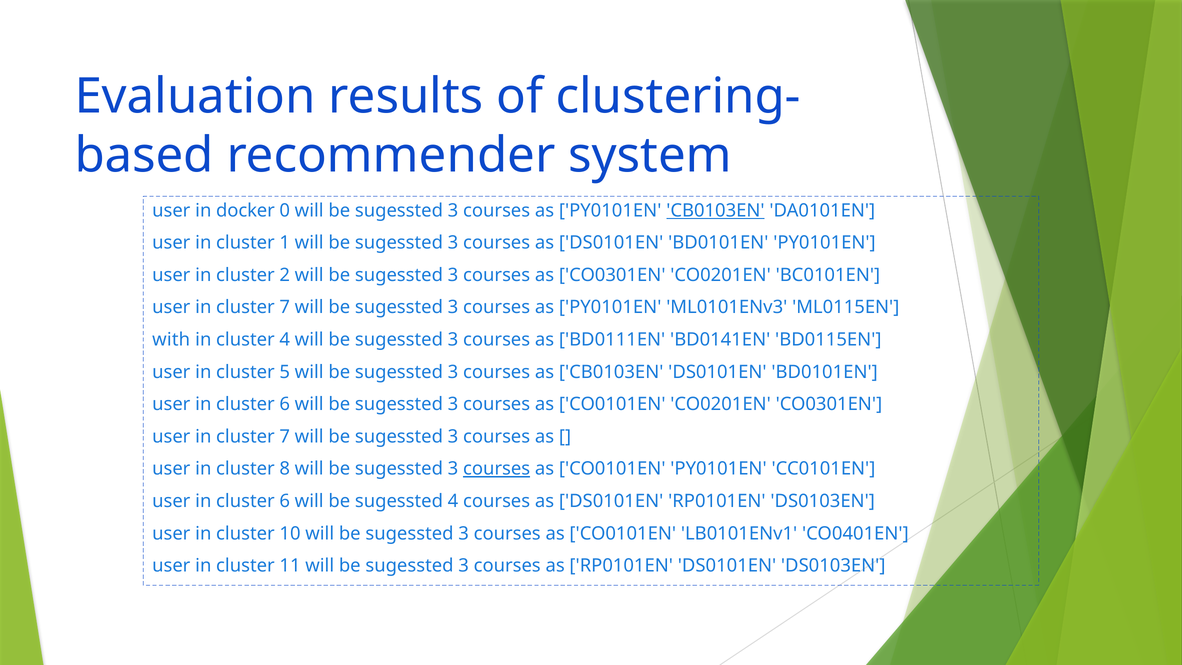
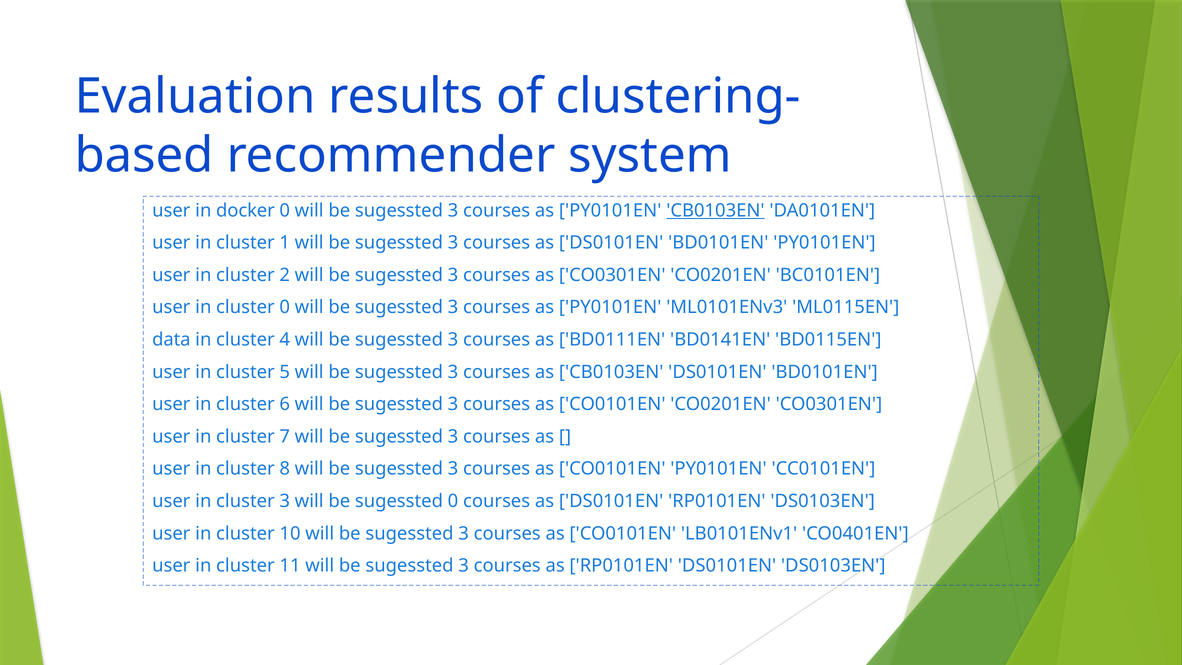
7: 7 -> 0 (285, 307)
with: with -> data (171, 340)
courses underline: present -> none (497, 469)
6: 6 -> 3 (285, 501)
sugessted 4: 4 -> 0 (453, 501)
